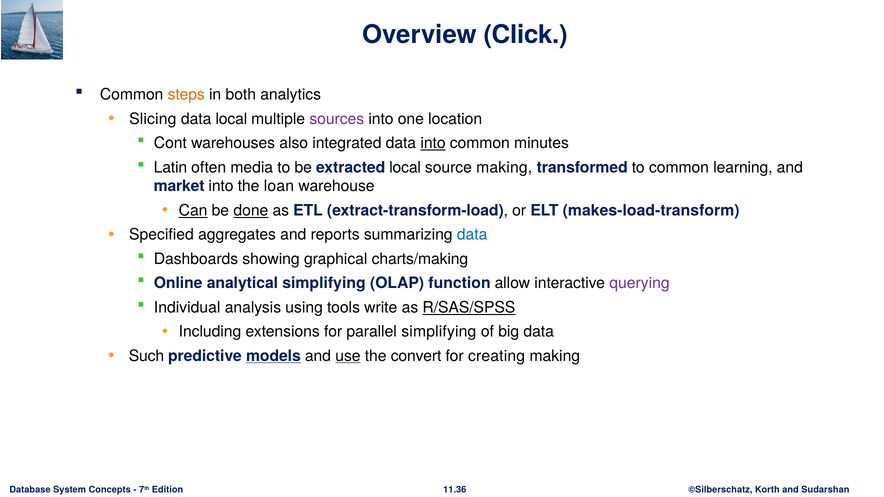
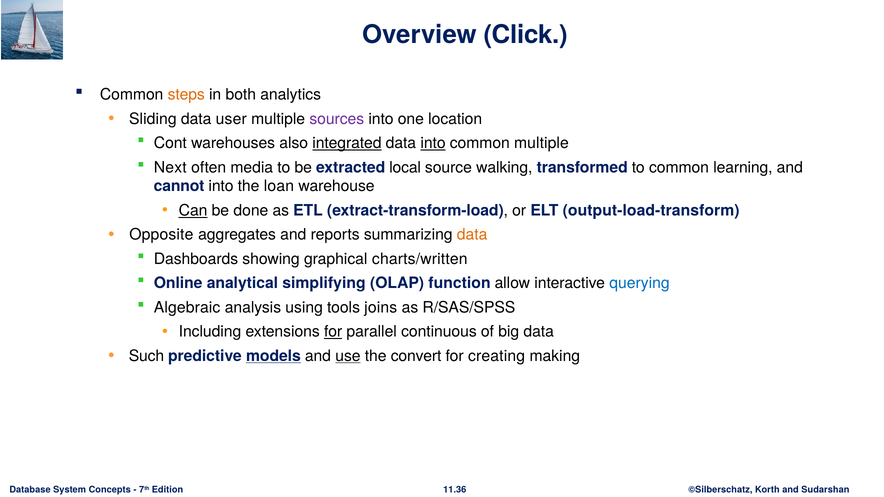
Slicing: Slicing -> Sliding (153, 119)
data local: local -> user (231, 119)
integrated underline: none -> present (347, 143)
common minutes: minutes -> multiple (541, 143)
Latin: Latin -> Next (170, 168)
source making: making -> walking (504, 168)
market: market -> cannot (179, 186)
done underline: present -> none (251, 211)
makes-load-transform: makes-load-transform -> output-load-transform (651, 211)
Specified: Specified -> Opposite (161, 235)
data colour: blue -> orange (472, 235)
charts/making: charts/making -> charts/written (420, 259)
querying colour: purple -> blue (640, 283)
Individual: Individual -> Algebraic (187, 308)
write: write -> joins (381, 308)
R/SAS/SPSS underline: present -> none (469, 308)
for underline: none -> present (333, 332)
parallel simplifying: simplifying -> continuous (439, 332)
